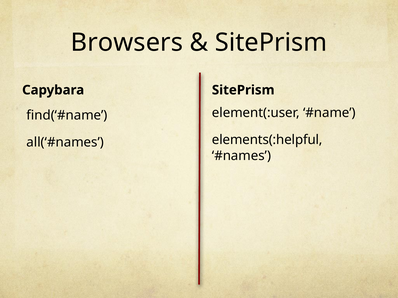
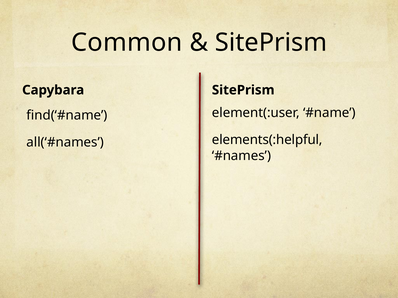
Browsers: Browsers -> Common (127, 43)
